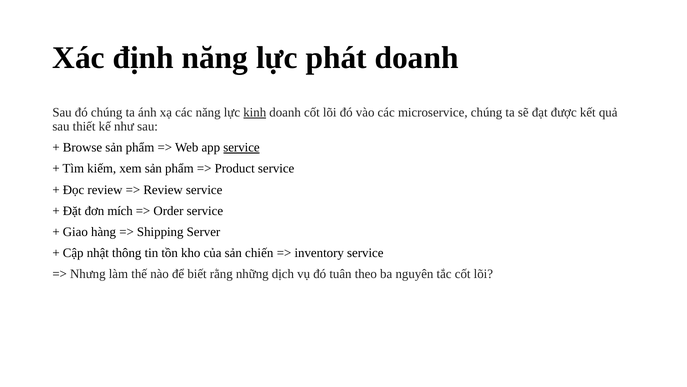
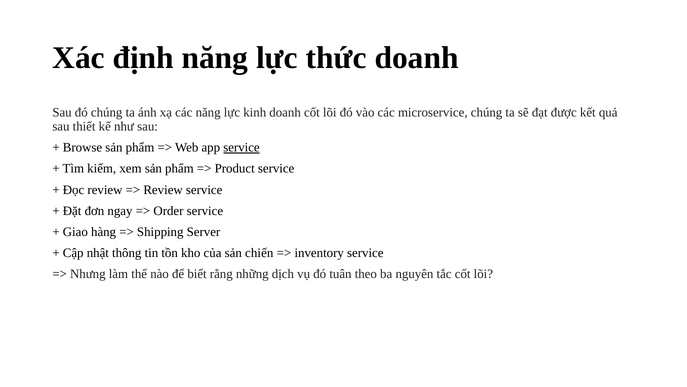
phát: phát -> thức (336, 58)
kinh underline: present -> none (255, 112)
mích: mích -> ngay (120, 211)
